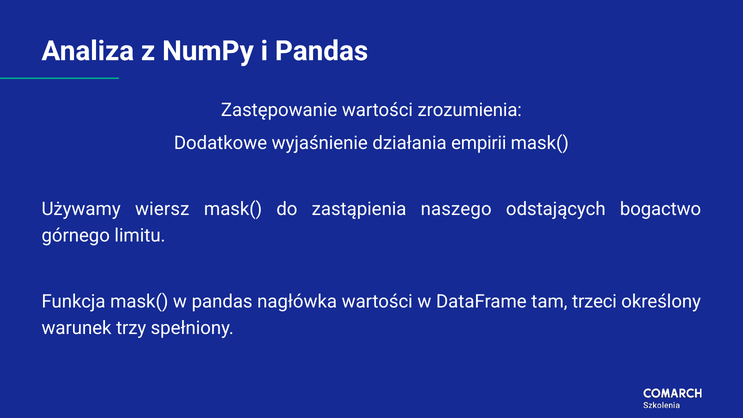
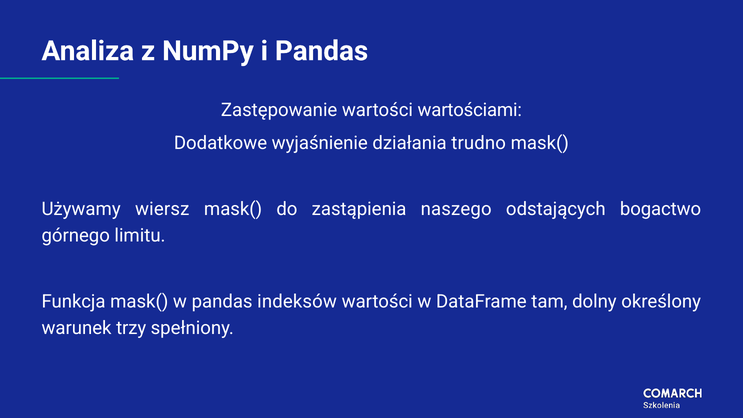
zrozumienia: zrozumienia -> wartościami (470, 110)
empirii: empirii -> trudno (479, 143)
nagłówka: nagłówka -> indeksów (297, 302)
trzeci: trzeci -> dolny (594, 302)
